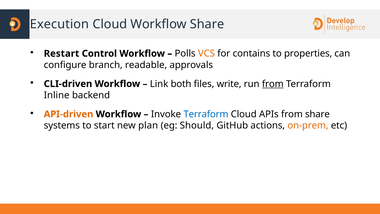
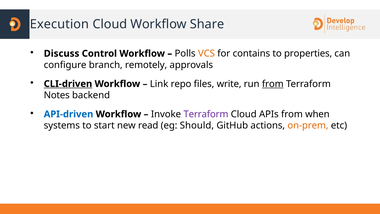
Restart: Restart -> Discuss (62, 53)
readable: readable -> remotely (146, 65)
CLI-driven underline: none -> present (68, 84)
both: both -> repo (181, 84)
Inline: Inline -> Notes (57, 95)
API-driven colour: orange -> blue (69, 114)
Terraform colour: blue -> purple (206, 114)
from share: share -> when (317, 114)
plan: plan -> read (148, 125)
